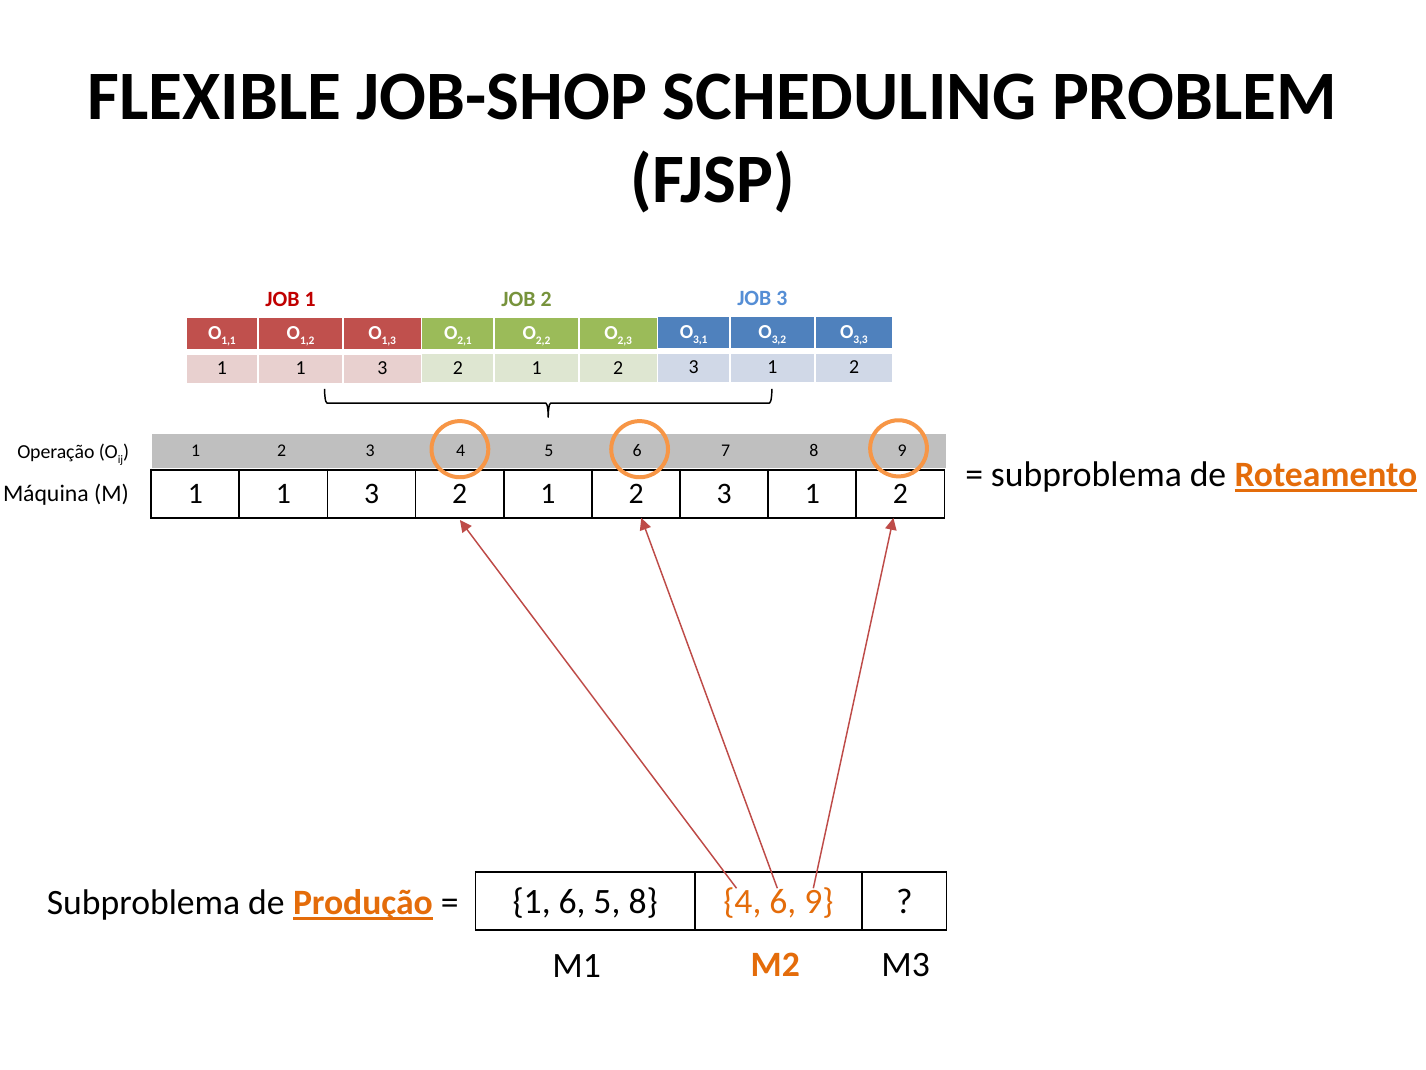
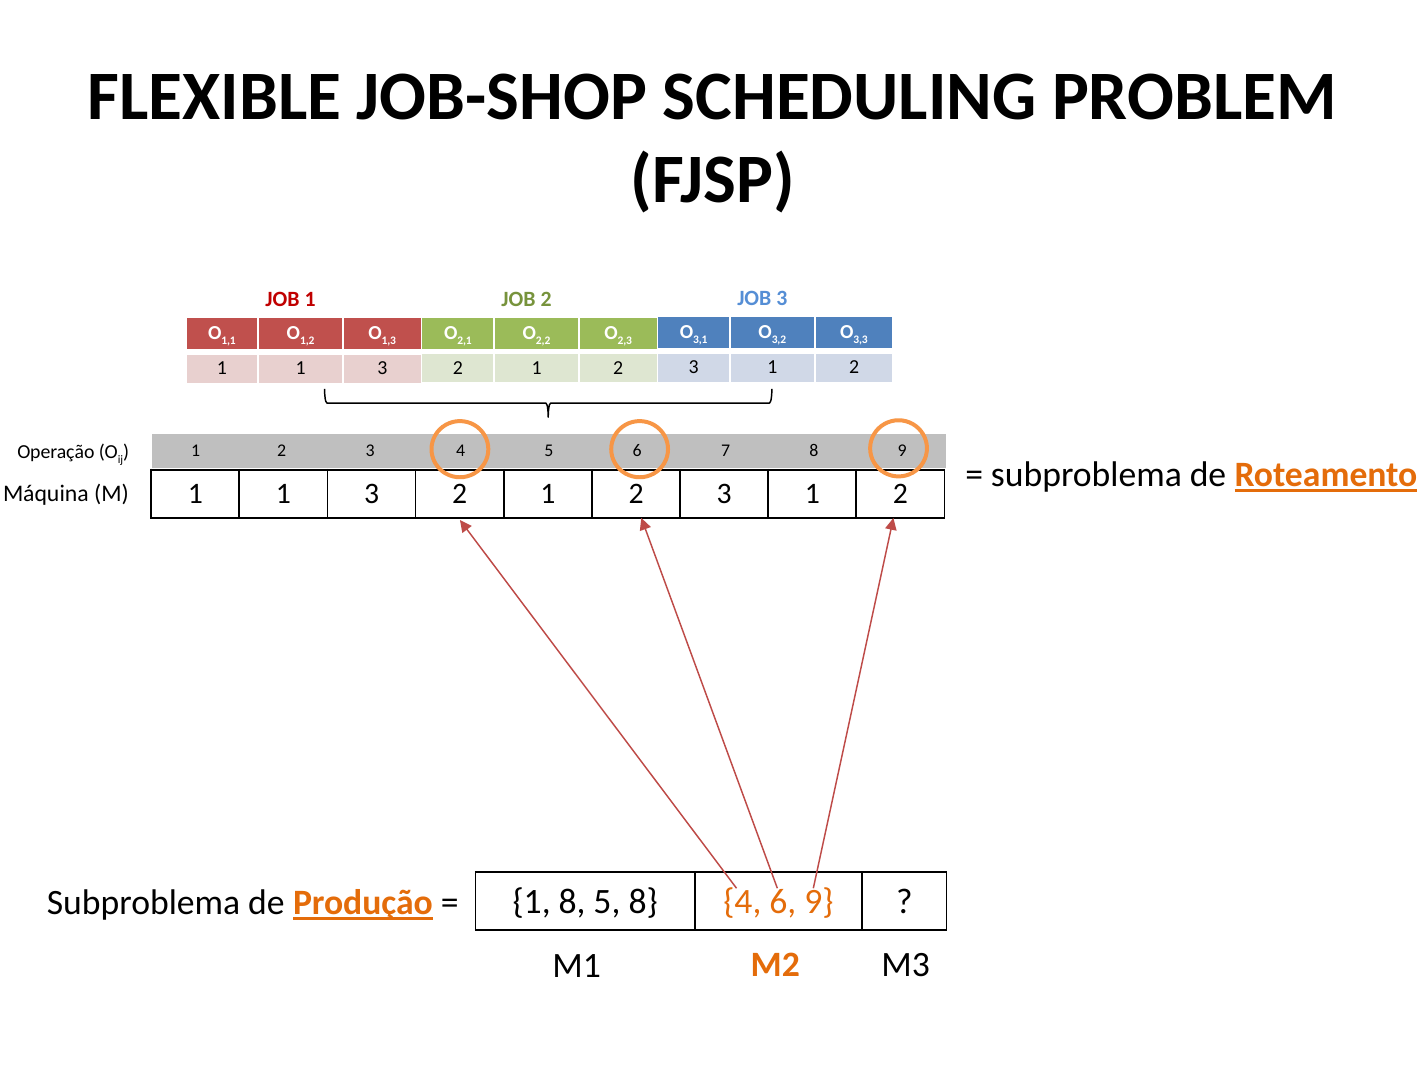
1 6: 6 -> 8 (572, 901)
